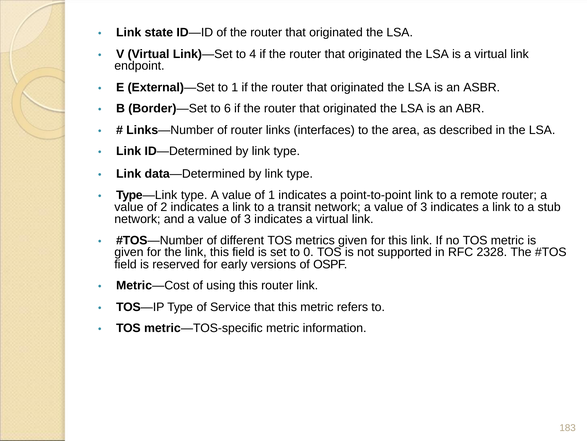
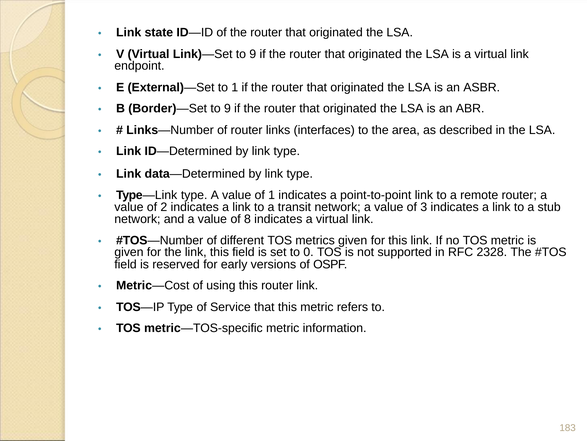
Link)—Set to 4: 4 -> 9 (253, 54)
Border)—Set to 6: 6 -> 9 (227, 108)
3: 3 -> 8 (247, 219)
